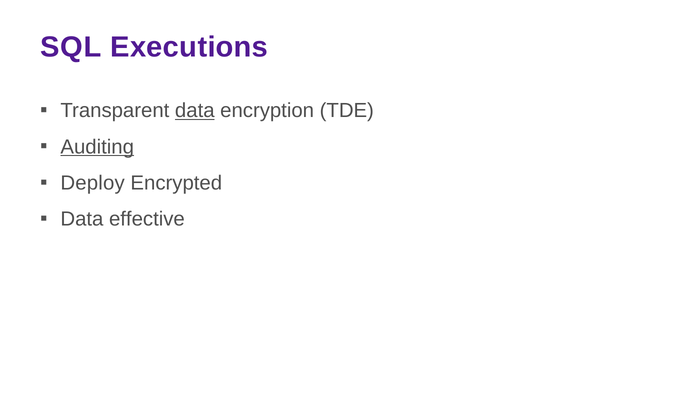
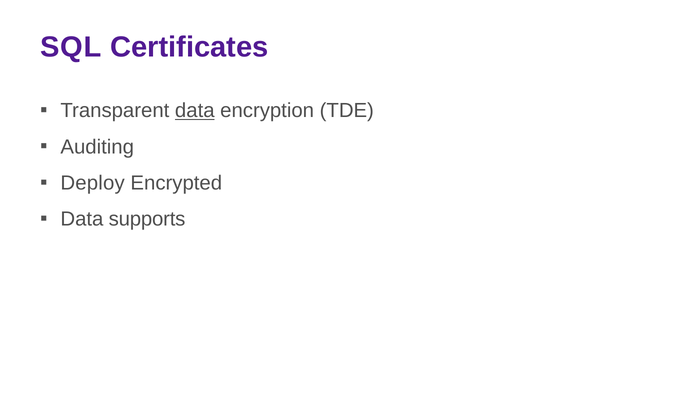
Executions: Executions -> Certificates (189, 47)
Auditing underline: present -> none (97, 147)
effective: effective -> supports (147, 219)
